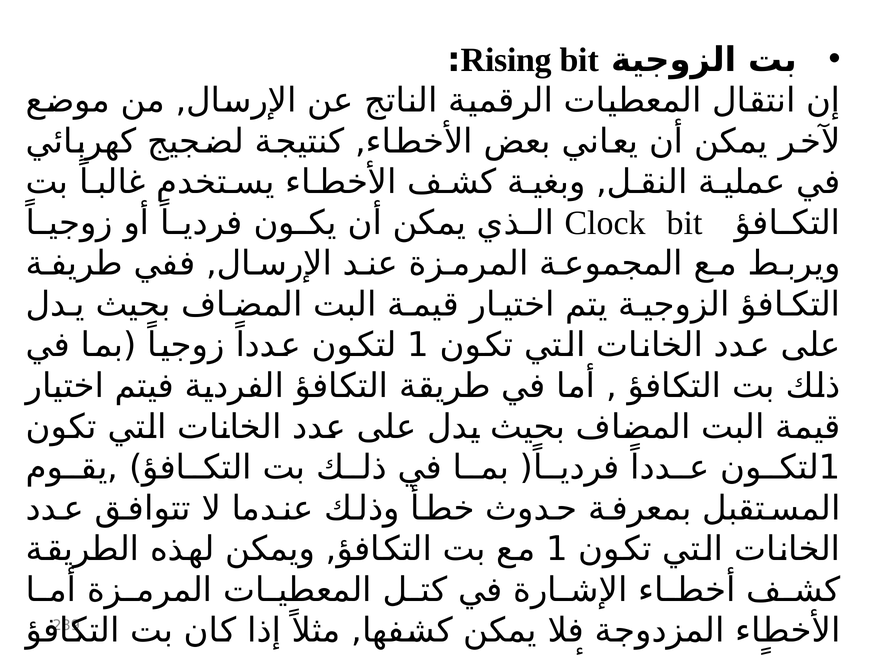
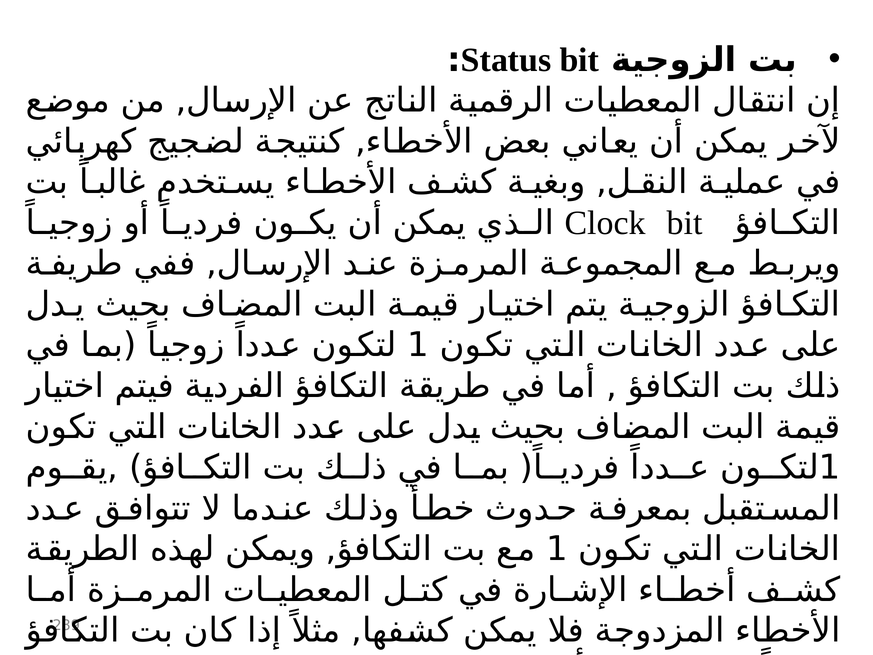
Rising: Rising -> Status (506, 60)
